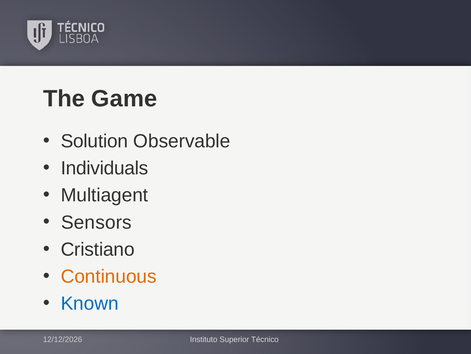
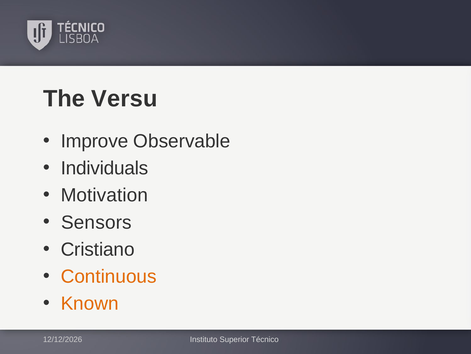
Game: Game -> Versu (124, 99)
Solution: Solution -> Improve (94, 141)
Multiagent: Multiagent -> Motivation (104, 195)
Known colour: blue -> orange (90, 303)
